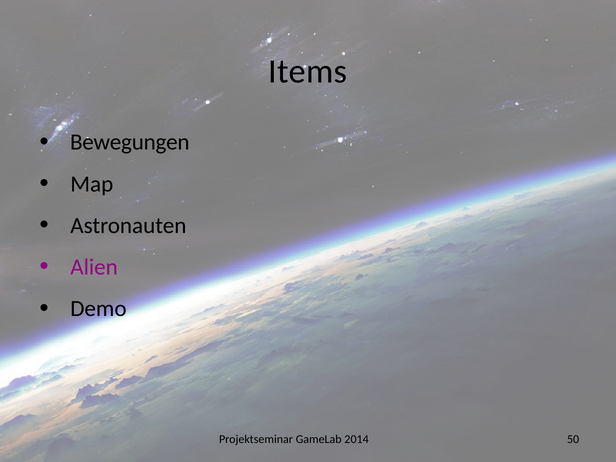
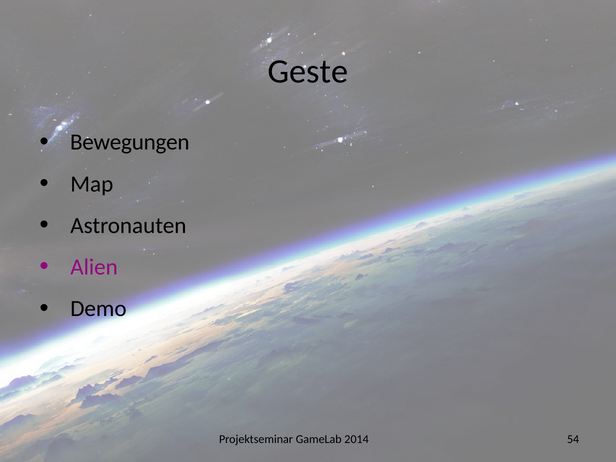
Items: Items -> Geste (308, 71)
50: 50 -> 54 (573, 439)
